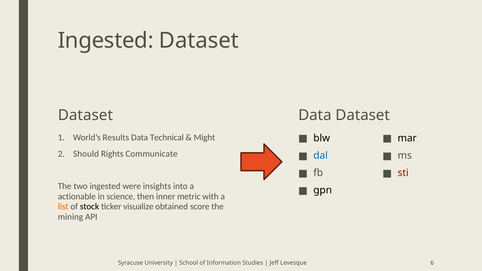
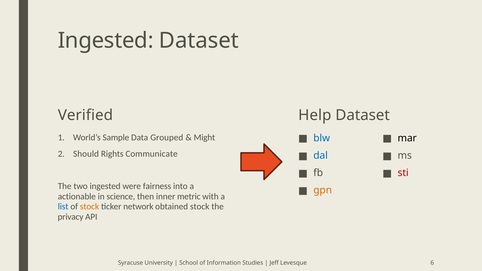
Dataset: Dataset -> Verified (85, 115)
Data: Data -> Help (315, 115)
Results: Results -> Sample (116, 138)
Technical: Technical -> Grouped (167, 138)
blw colour: black -> blue (322, 138)
insights: insights -> fairness (157, 186)
gpn colour: black -> orange (323, 190)
list colour: orange -> blue (63, 207)
stock colour: black -> orange (90, 207)
visualize: visualize -> network (138, 207)
obtained score: score -> stock (200, 207)
mining: mining -> privacy (71, 217)
